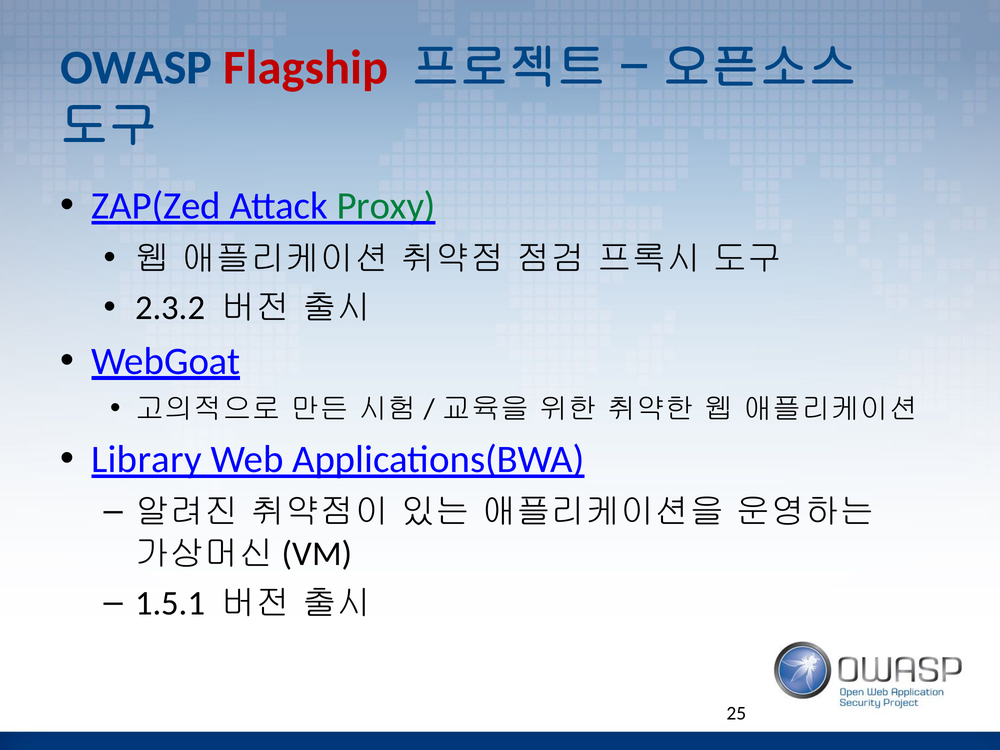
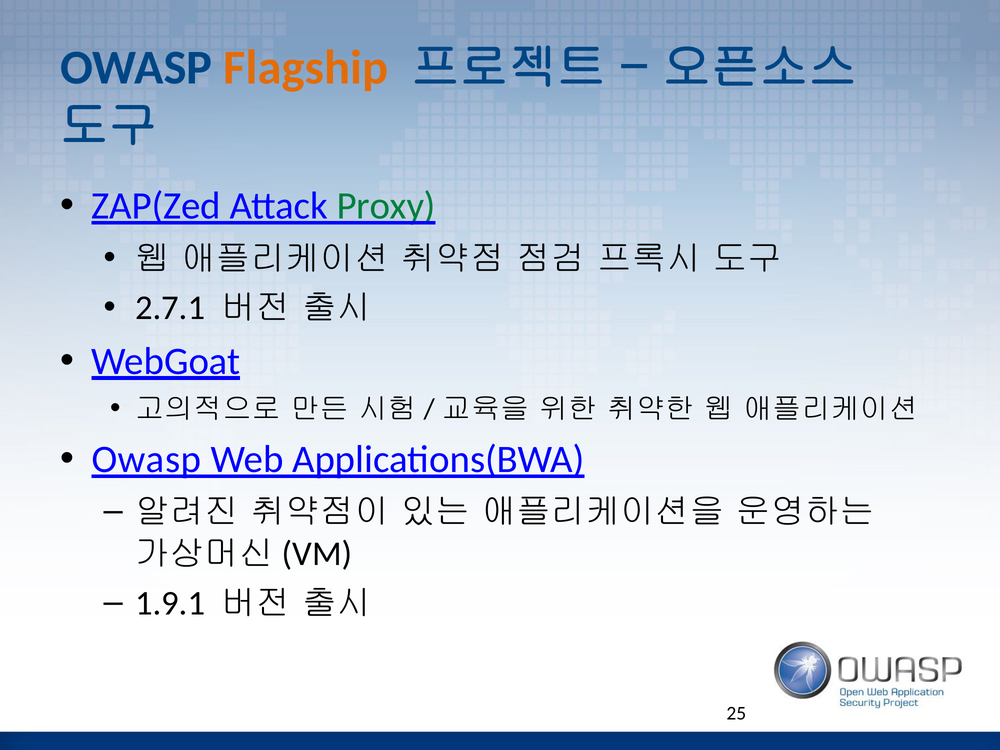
Flagship colour: red -> orange (306, 68)
2.3.2: 2.3.2 -> 2.7.1 (170, 308)
Library: Library -> Owasp (146, 459)
1.5.1: 1.5.1 -> 1.9.1 (170, 603)
